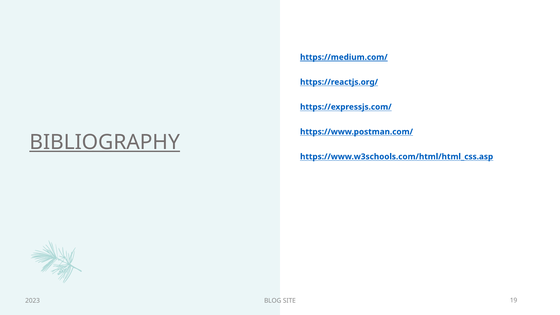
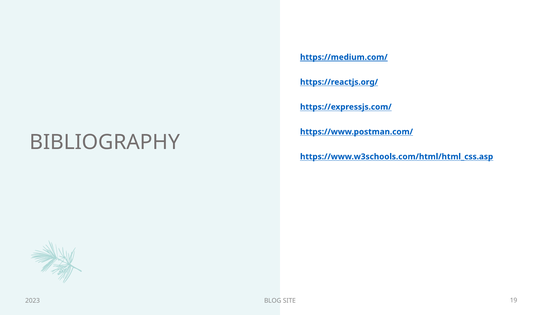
BIBLIOGRAPHY underline: present -> none (105, 142)
